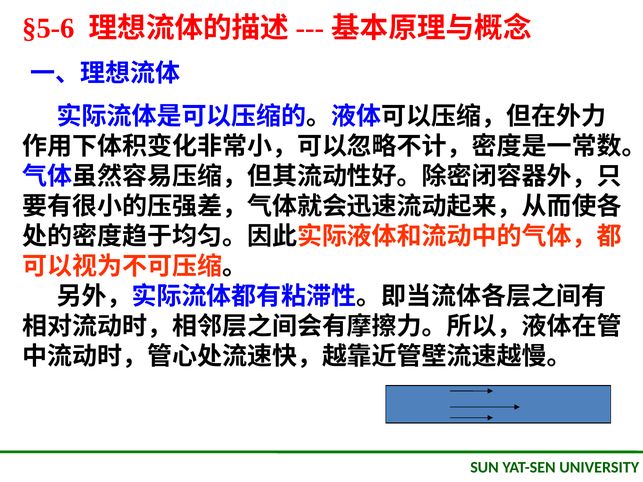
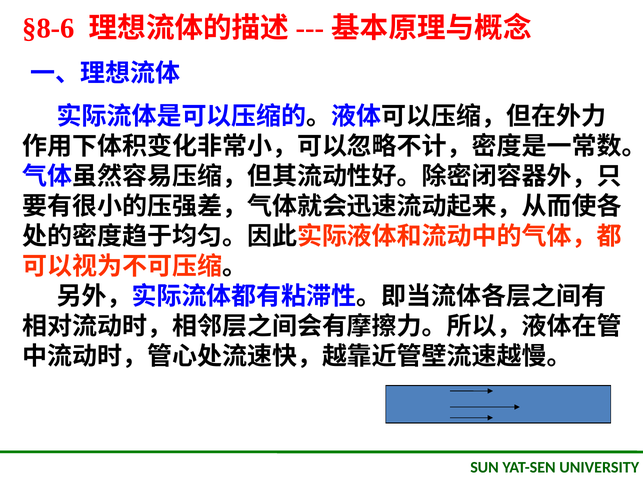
§5-6: §5-6 -> §8-6 (49, 29)
